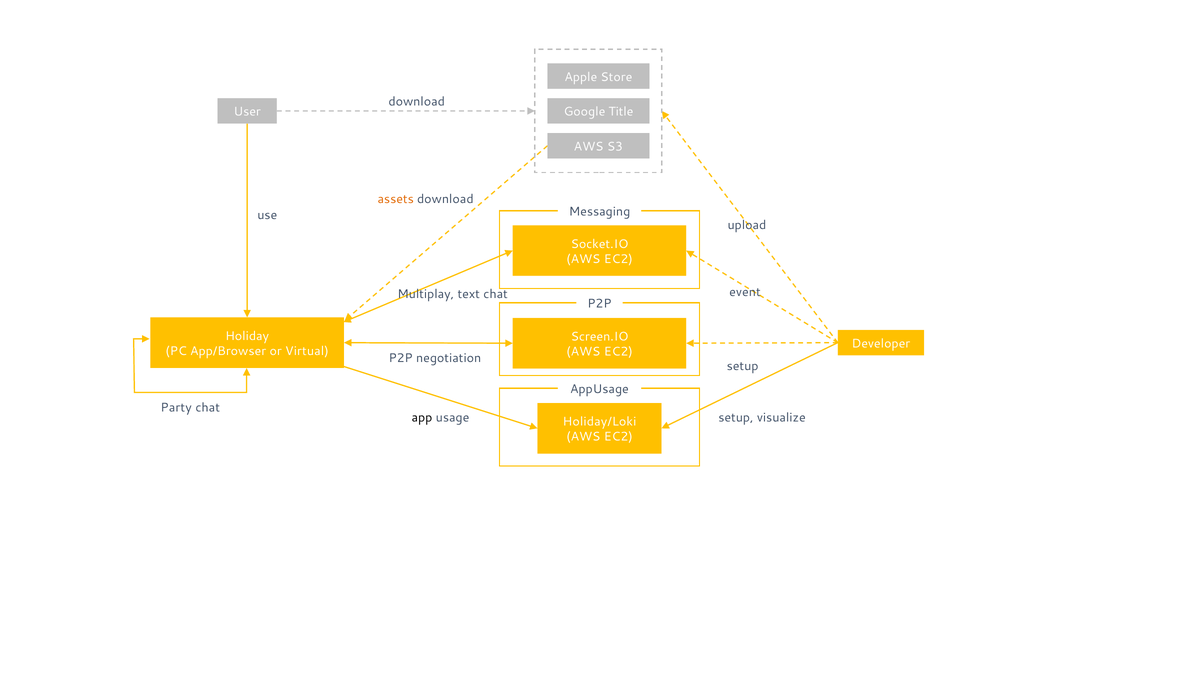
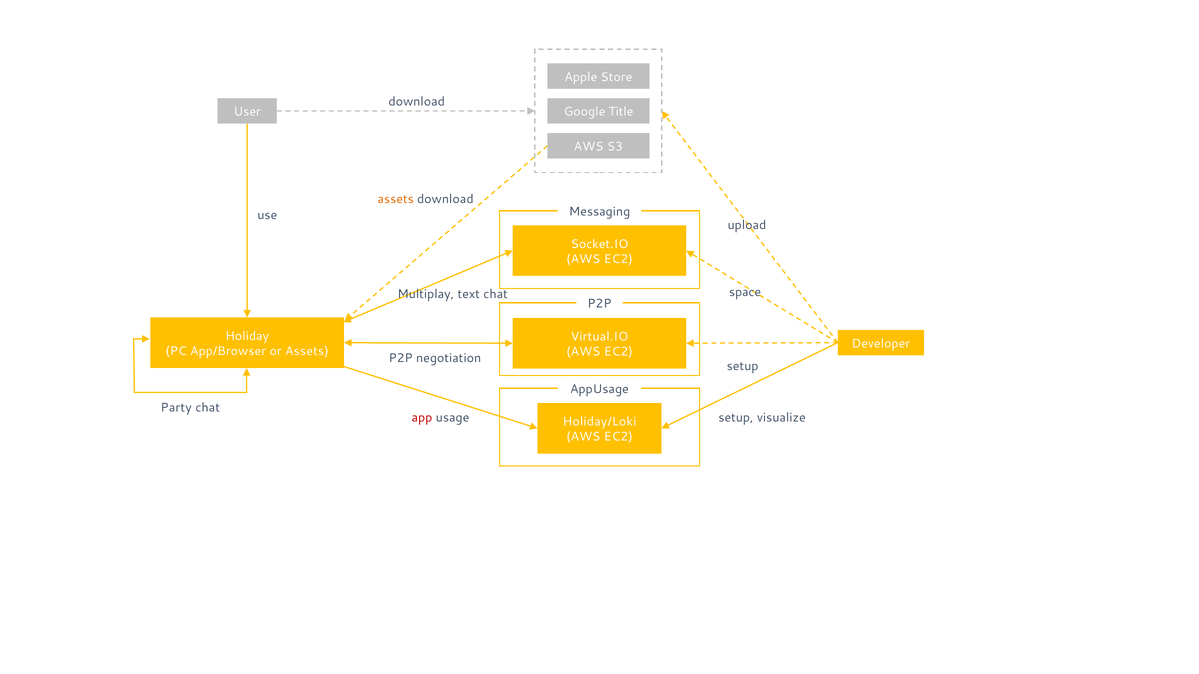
event: event -> space (745, 292)
Screen.IO: Screen.IO -> Virtual.IO (599, 337)
or Virtual: Virtual -> Assets (307, 351)
app colour: black -> red (422, 418)
